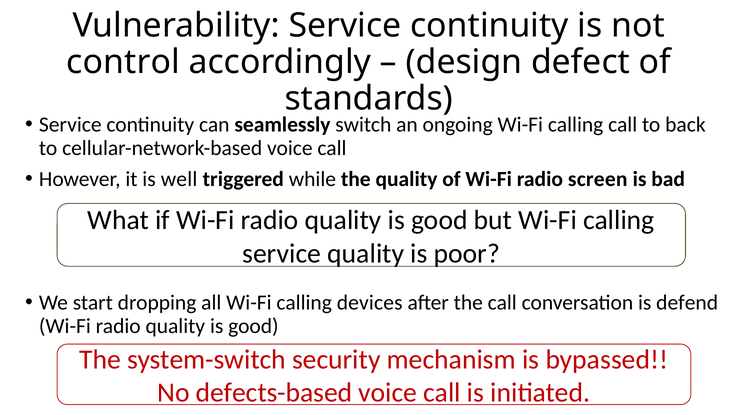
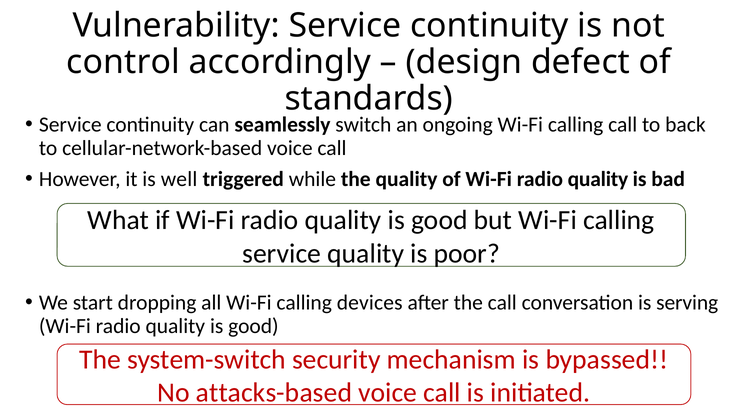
of Wi-Fi radio screen: screen -> quality (598, 179)
defend: defend -> serving (687, 303)
defects-based: defects-based -> attacks-based (274, 393)
